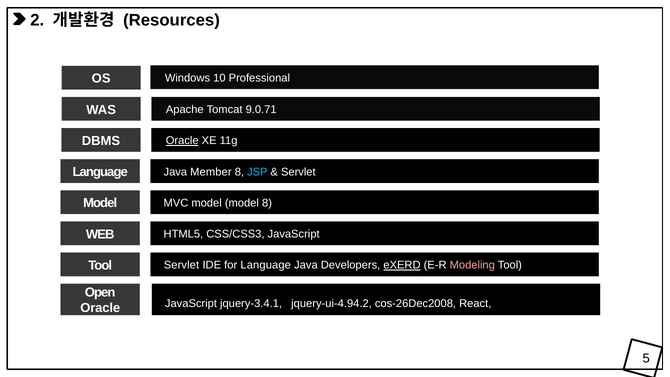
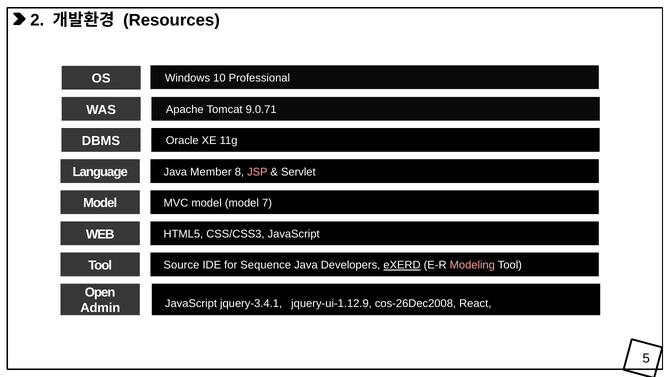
Oracle underline: present -> none (182, 141)
JSP colour: light blue -> pink (257, 172)
model 8: 8 -> 7 (267, 203)
Tool Servlet: Servlet -> Source (181, 265)
for Language: Language -> Sequence (266, 265)
jquery-ui-4.94.2: jquery-ui-4.94.2 -> jquery-ui-1.12.9 (332, 303)
Oracle: Oracle -> Admin (100, 308)
